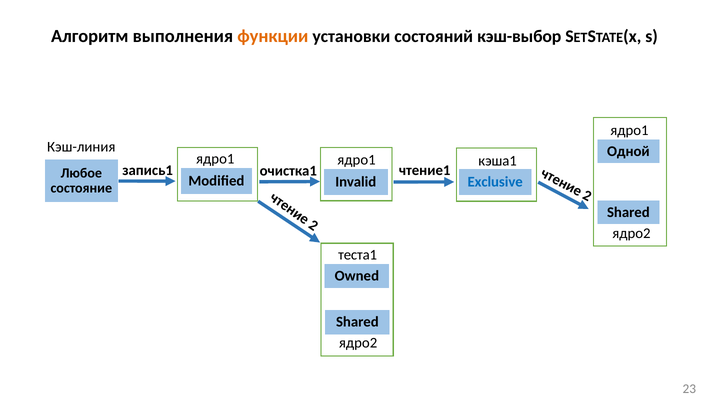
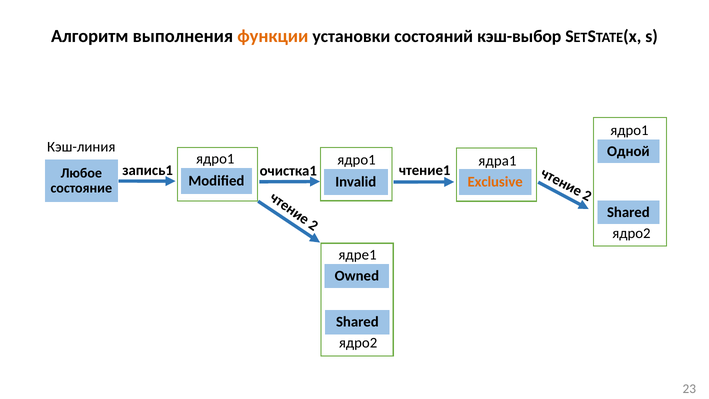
кэша1: кэша1 -> ядра1 (497, 161)
Exclusive colour: blue -> orange (495, 182)
теста1: теста1 -> ядре1 (357, 255)
